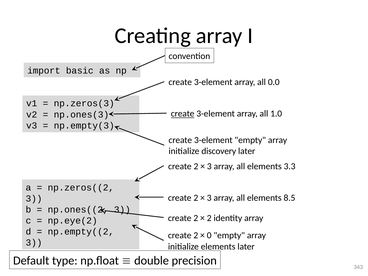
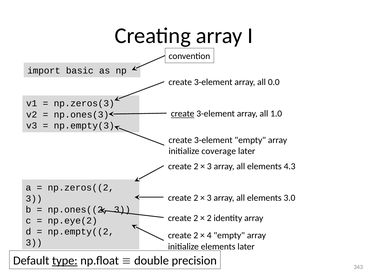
discovery: discovery -> coverage (219, 151)
3.3: 3.3 -> 4.3 (290, 166)
8.5: 8.5 -> 3.0 (289, 198)
0: 0 -> 4 (209, 235)
type underline: none -> present (65, 261)
